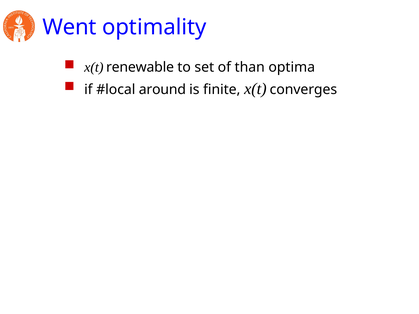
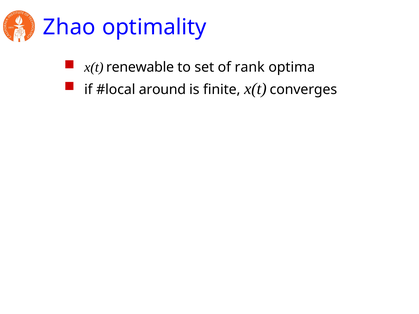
Went: Went -> Zhao (69, 27)
than: than -> rank (250, 67)
